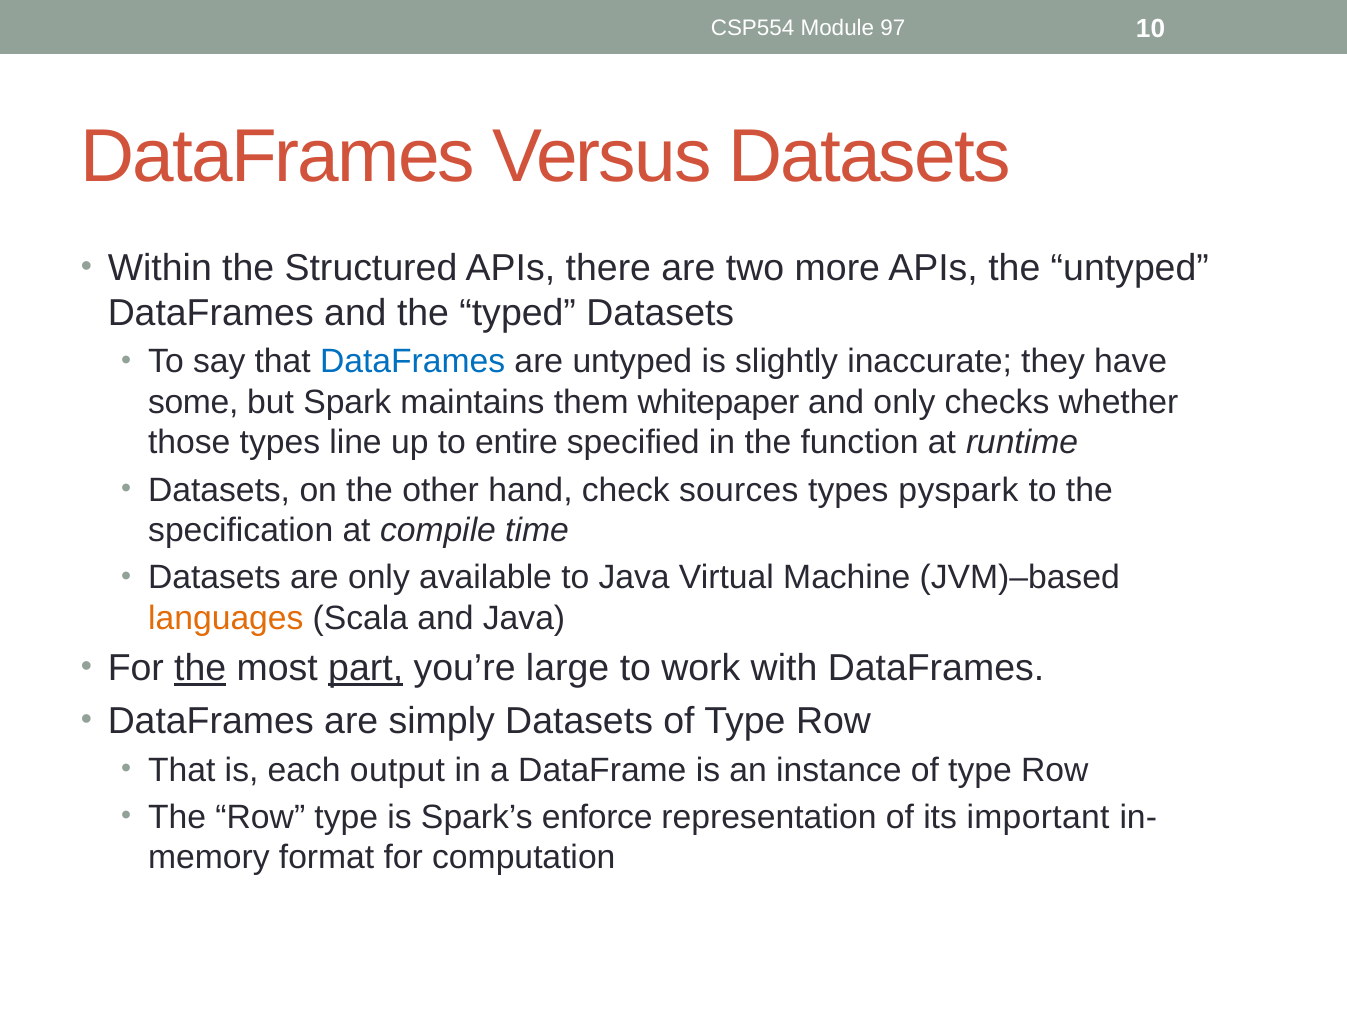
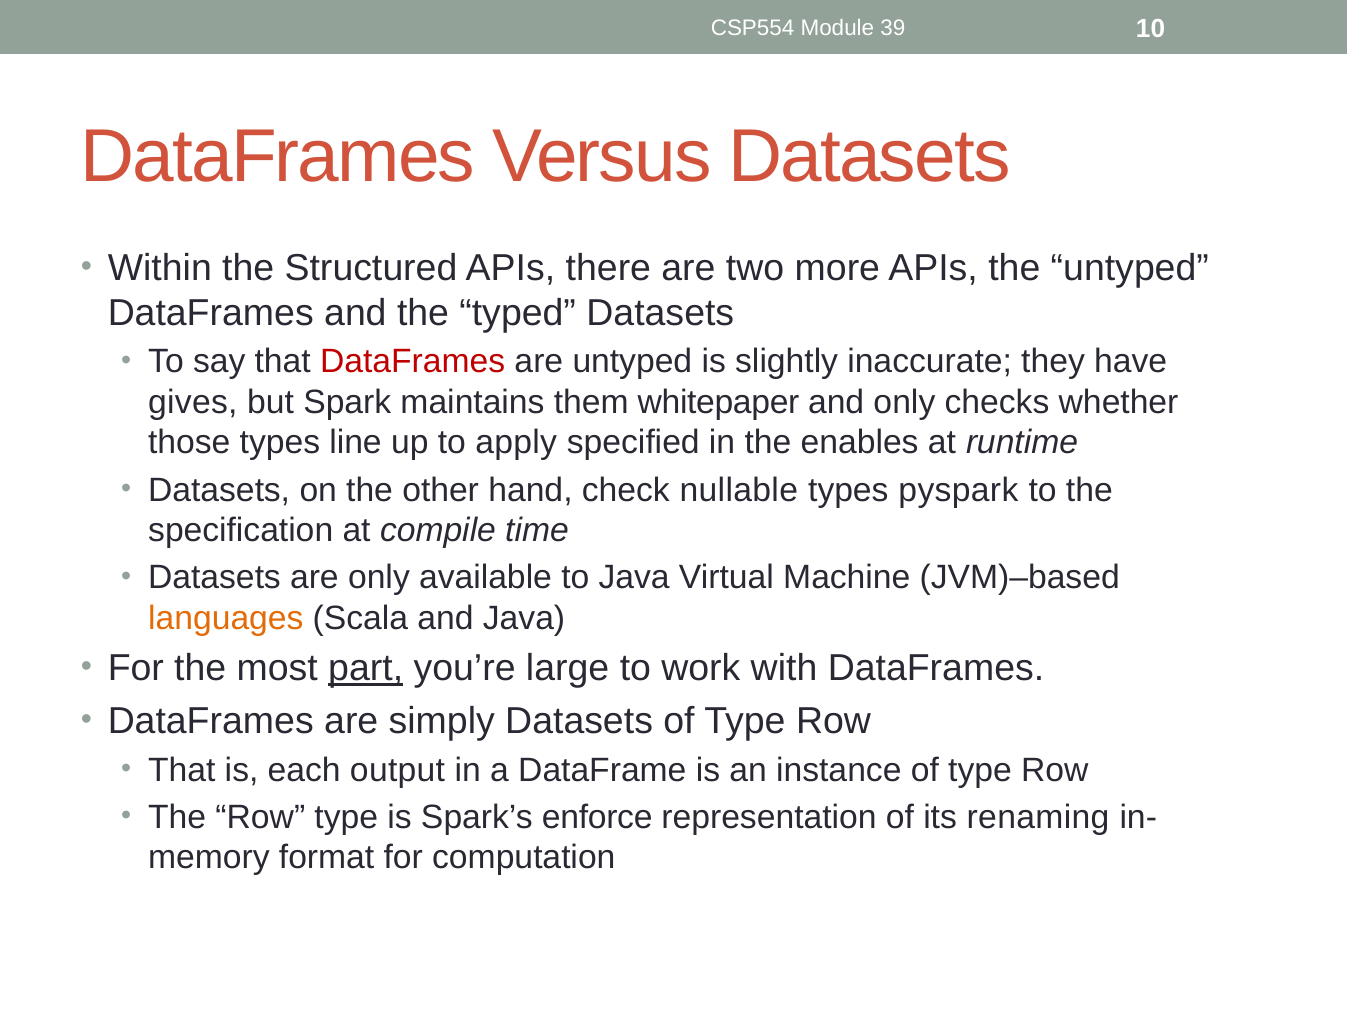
97: 97 -> 39 (893, 28)
DataFrames colour: blue -> red (413, 362)
some: some -> gives (193, 402)
entire: entire -> apply (516, 442)
function: function -> enables (860, 442)
sources: sources -> nullable (739, 490)
the underline: present -> none (200, 668)
important: important -> renaming (1038, 817)
